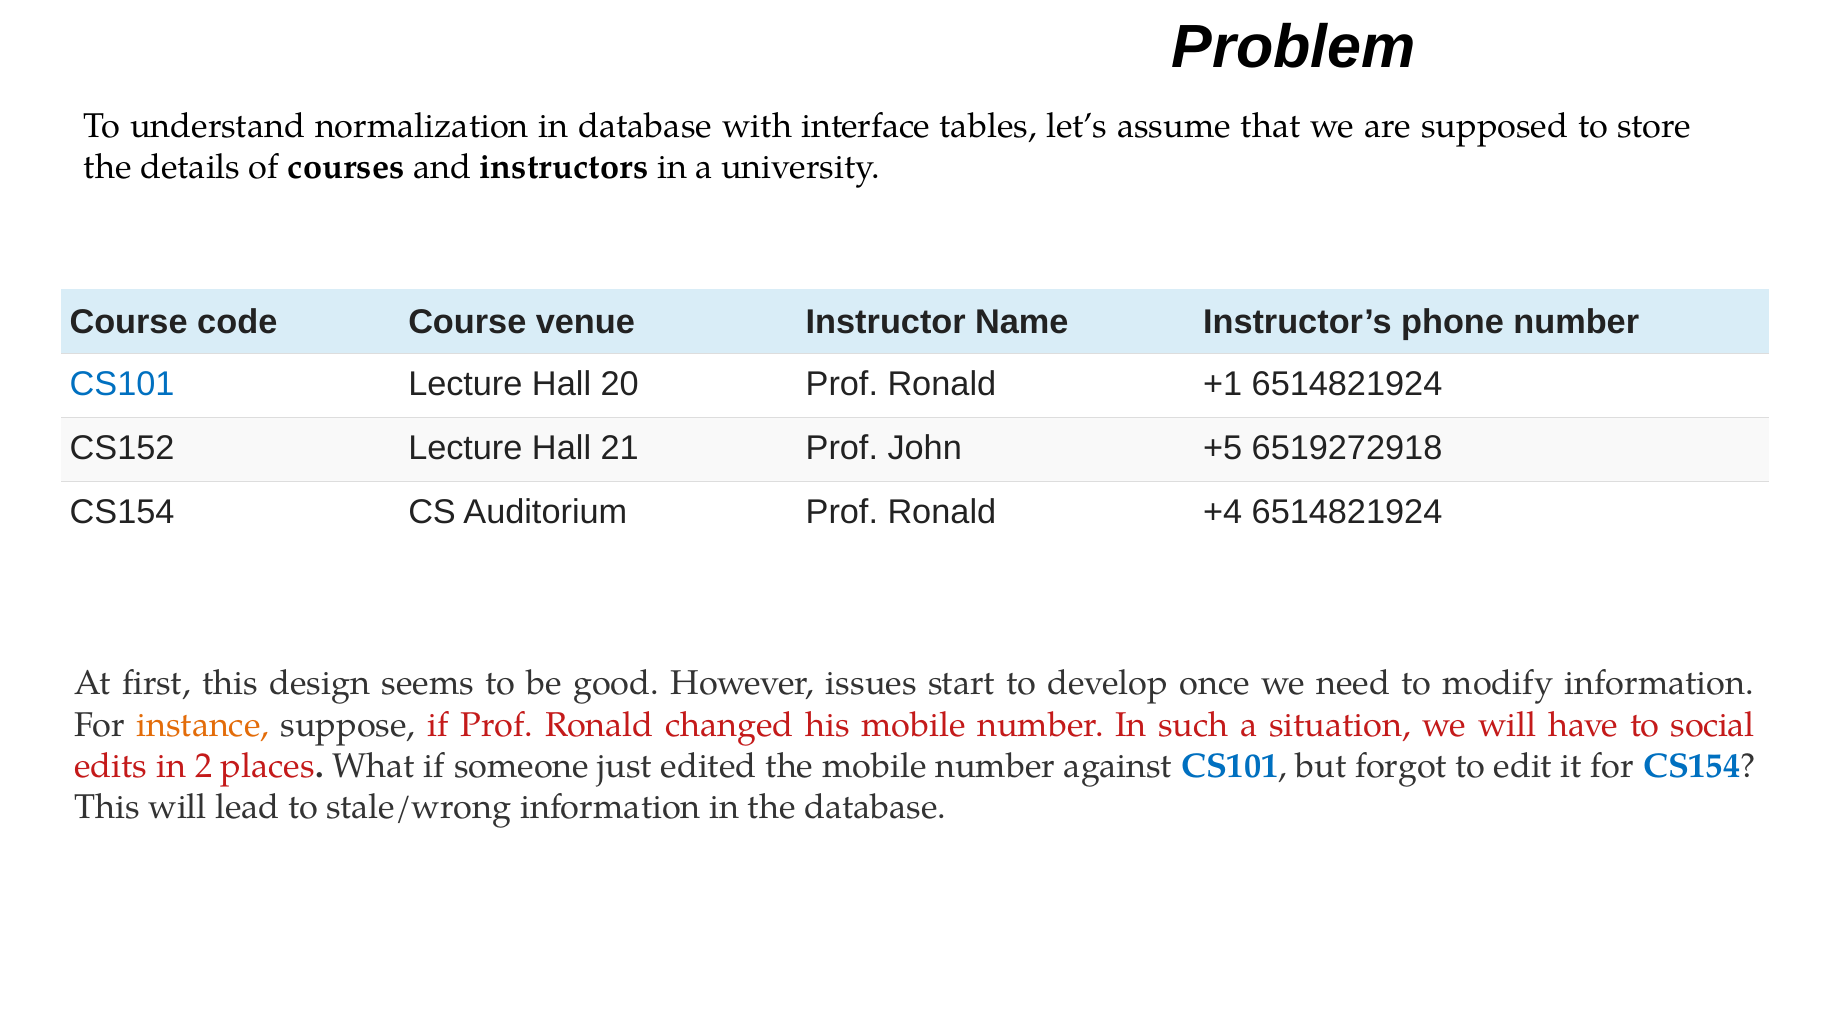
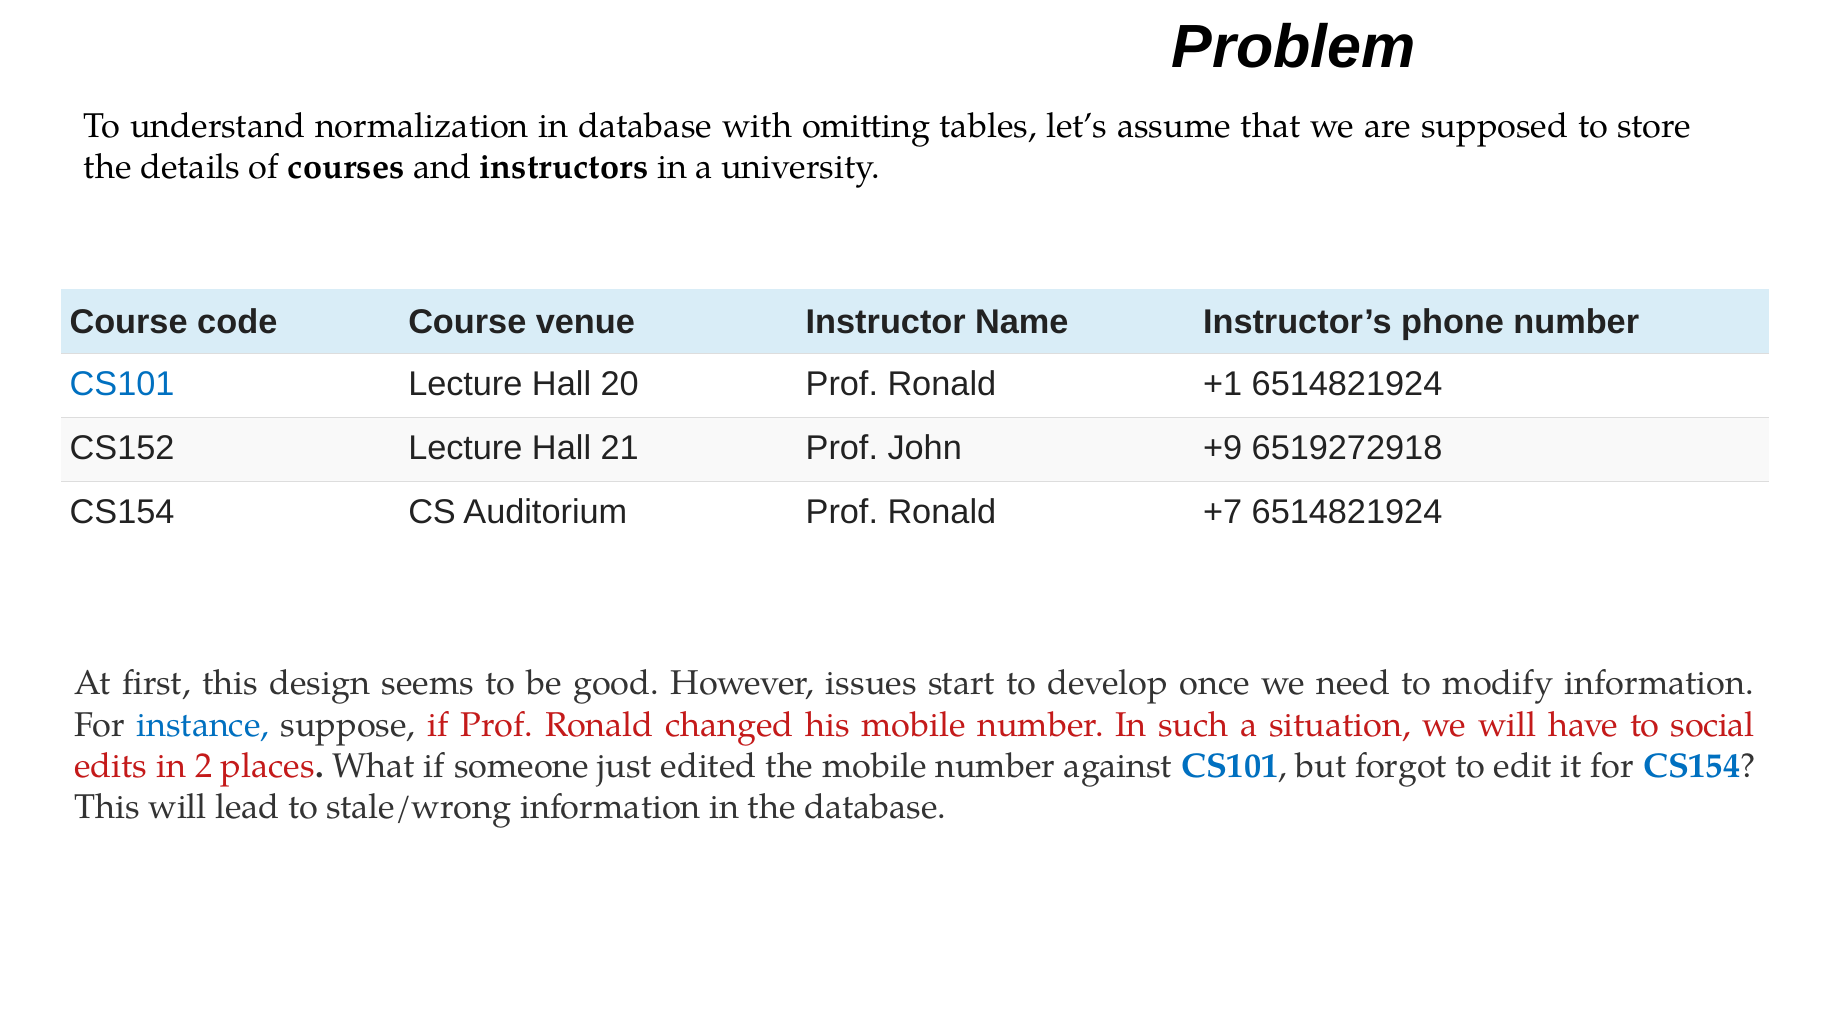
interface: interface -> omitting (866, 126)
+5: +5 -> +9 (1223, 449)
+4: +4 -> +7 (1223, 513)
instance colour: orange -> blue (203, 725)
